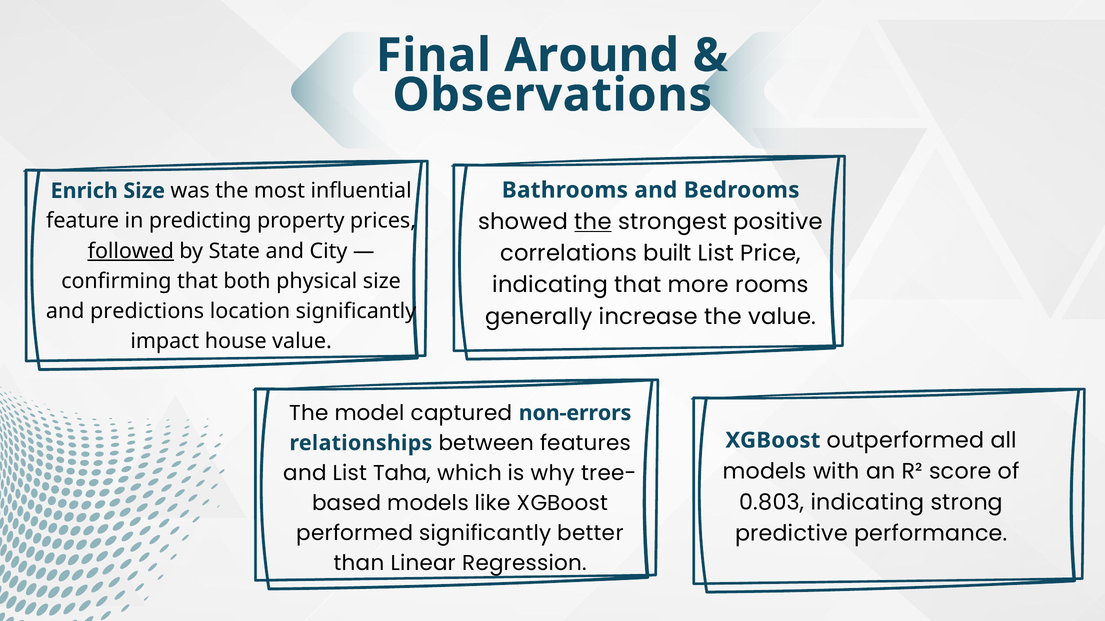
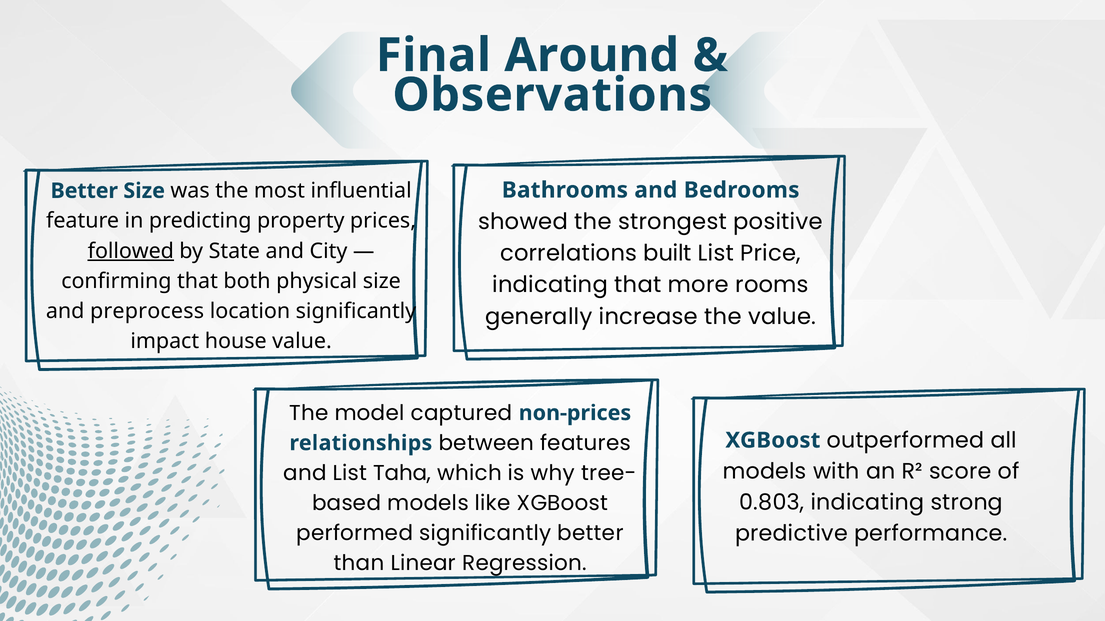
Enrich: Enrich -> Better (84, 191)
the underline: present -> none (593, 222)
predictions: predictions -> preprocess (147, 311)
non-errors: non-errors -> non-prices (575, 413)
